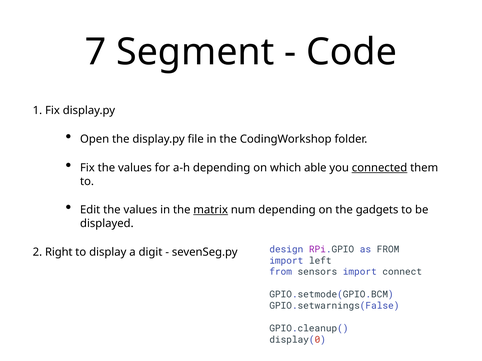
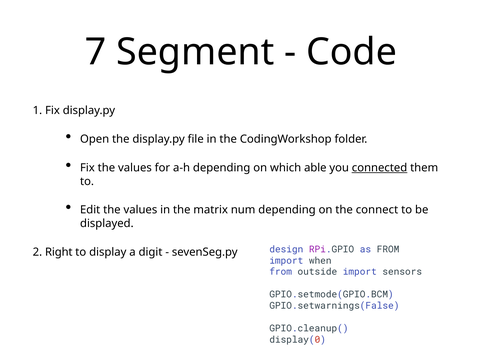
matrix underline: present -> none (211, 210)
gadgets: gadgets -> connect (377, 210)
left: left -> when (320, 261)
sensors: sensors -> outside (317, 272)
connect: connect -> sensors (402, 272)
